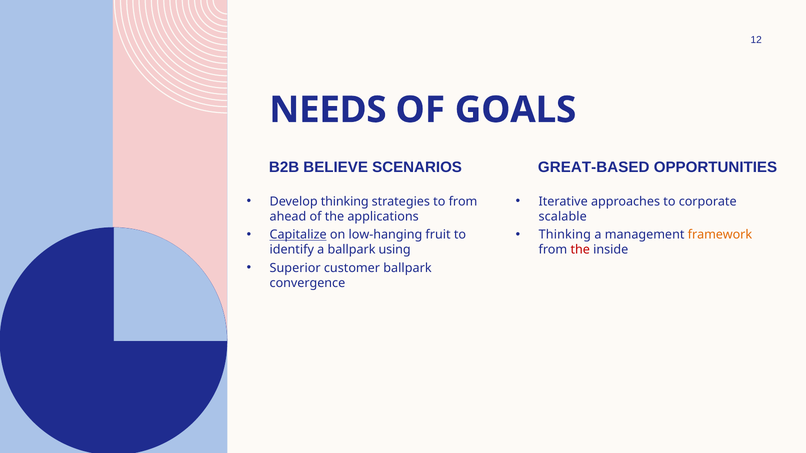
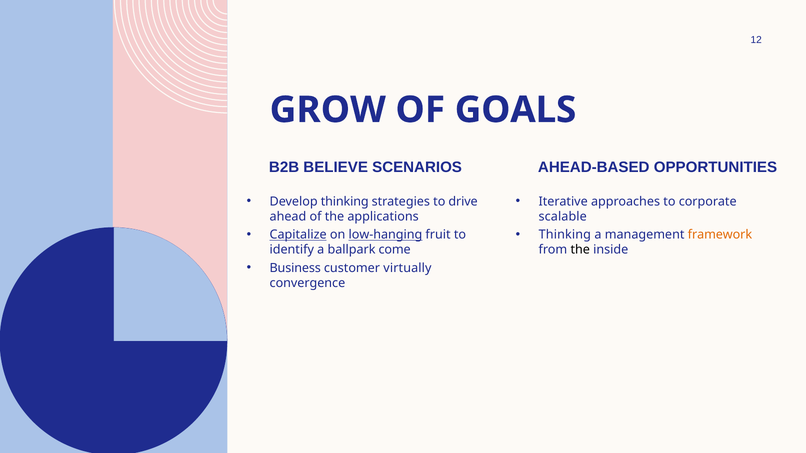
NEEDS: NEEDS -> GROW (328, 110)
GREAT-BASED: GREAT-BASED -> AHEAD-BASED (594, 167)
to from: from -> drive (463, 202)
low-hanging underline: none -> present (385, 235)
using: using -> come (395, 250)
the colour: red -> black (580, 250)
Superior: Superior -> Business (295, 268)
customer ballpark: ballpark -> virtually (407, 268)
